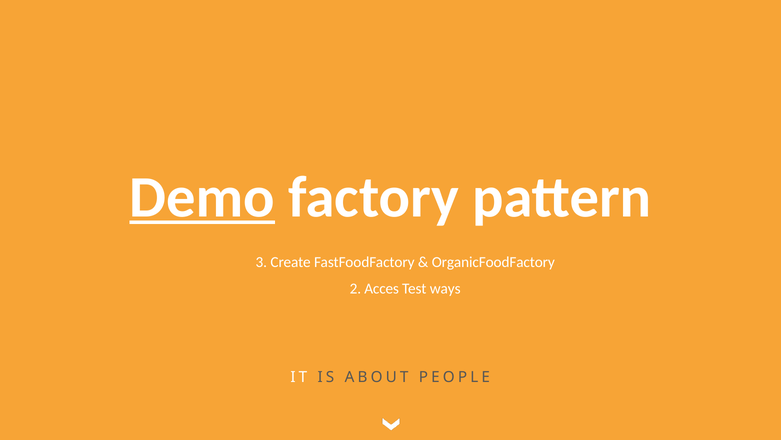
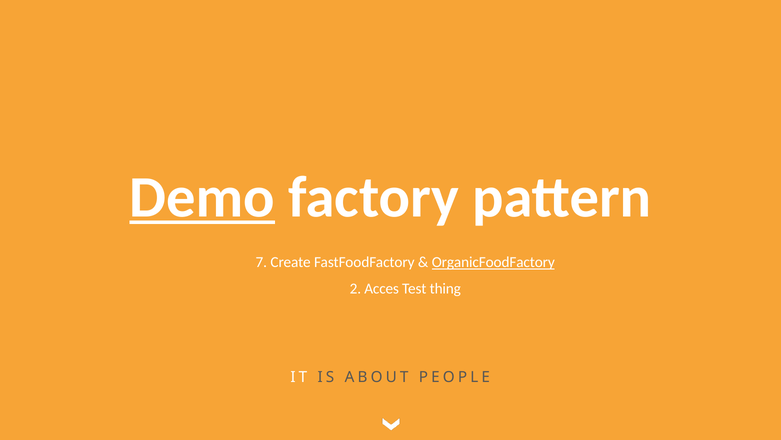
3: 3 -> 7 (261, 262)
OrganicFoodFactory underline: none -> present (493, 262)
ways: ways -> thing (445, 288)
